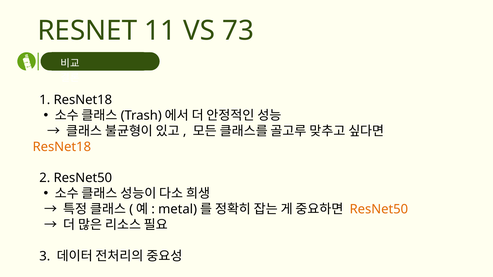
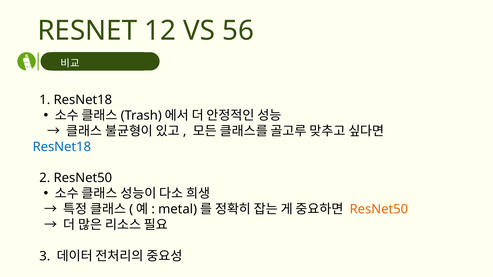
11: 11 -> 12 (160, 31)
73: 73 -> 56 (238, 31)
ResNet18 colour: orange -> blue (62, 147)
